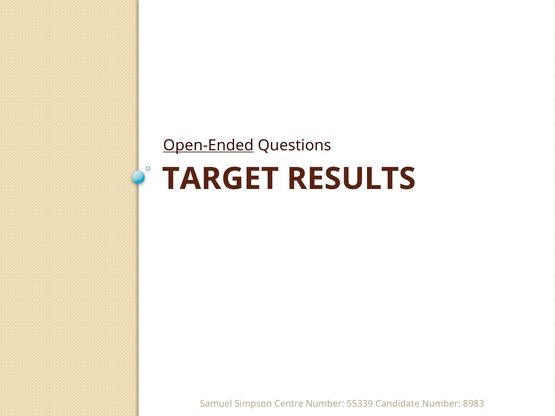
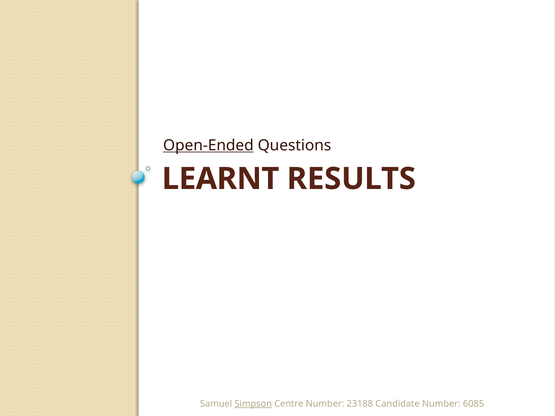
TARGET: TARGET -> LEARNT (221, 179)
Simpson underline: none -> present (253, 404)
55339: 55339 -> 23188 (360, 404)
8983: 8983 -> 6085 (474, 404)
